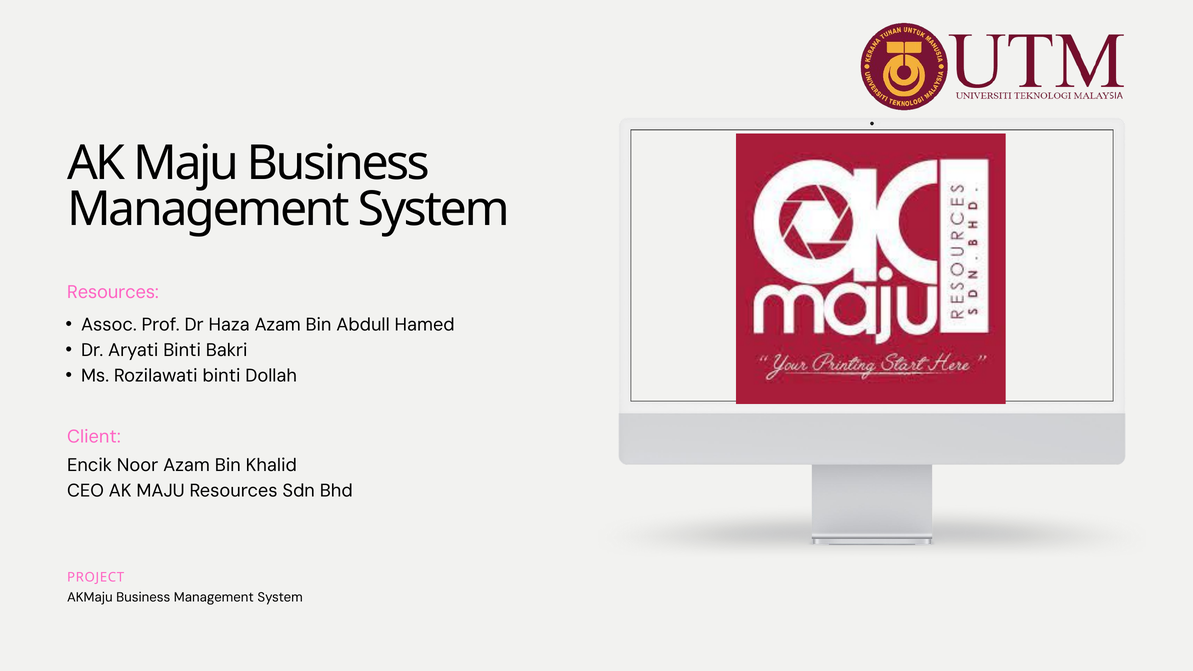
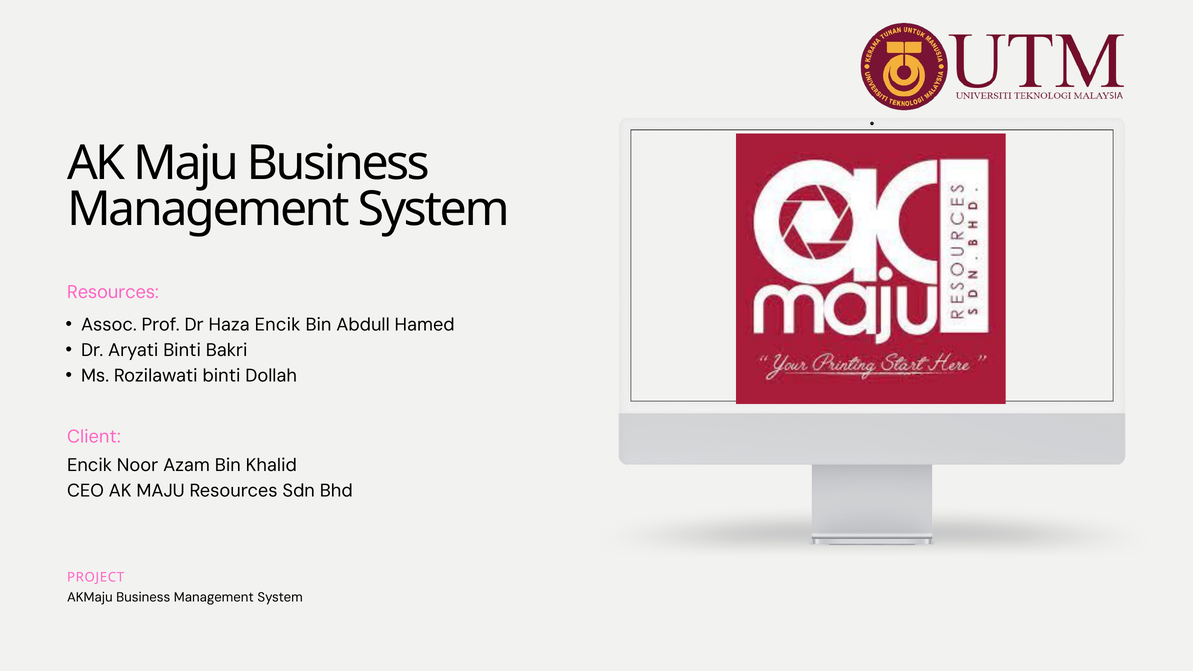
Haza Azam: Azam -> Encik (278, 325)
